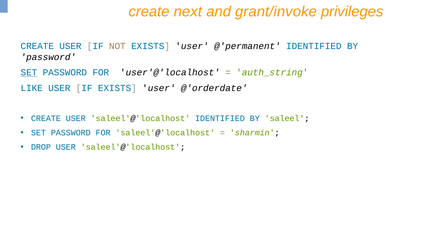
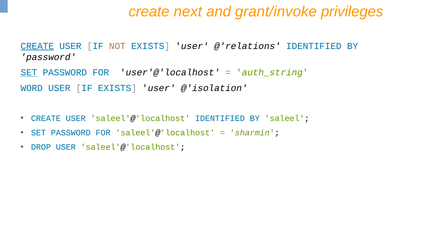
CREATE underline: none -> present (37, 46)
@'permanent: @'permanent -> @'relations (247, 46)
LIKE: LIKE -> WORD (32, 88)
@'orderdate: @'orderdate -> @'isolation (214, 88)
